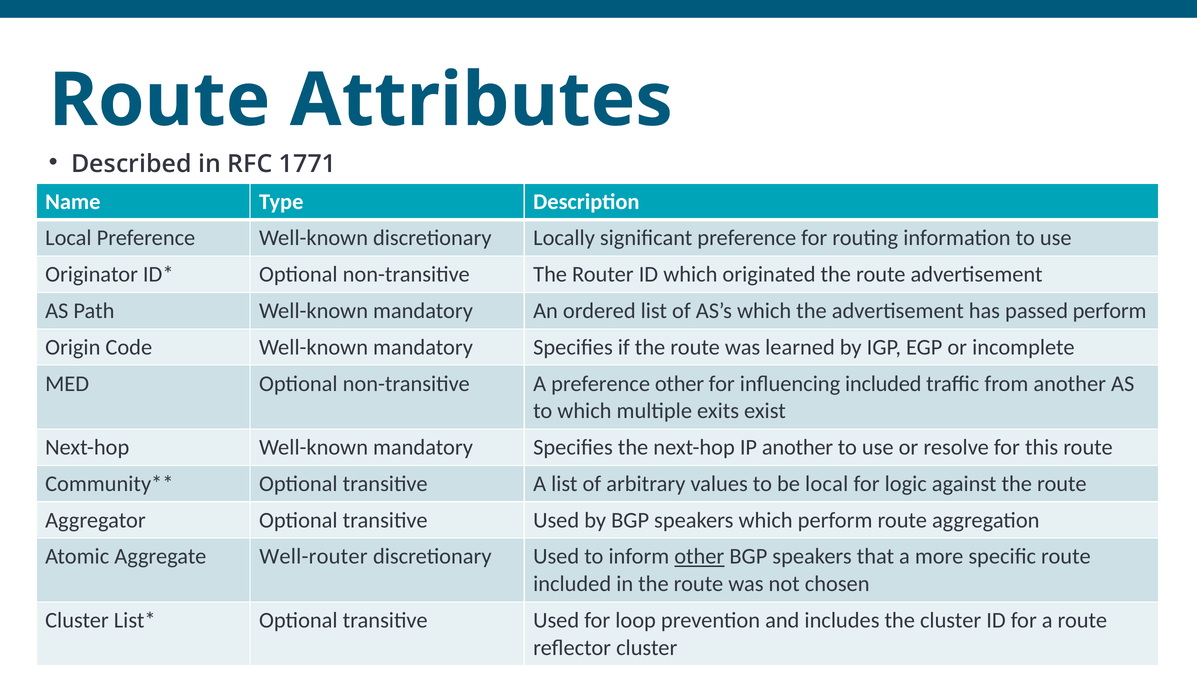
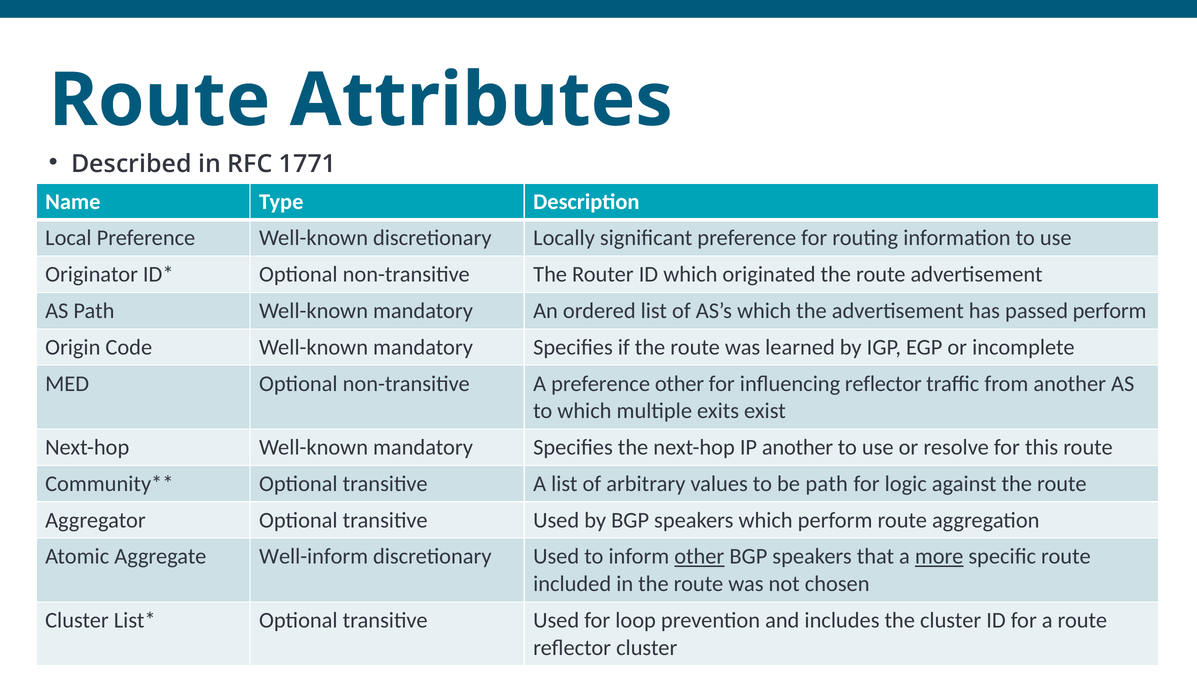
influencing included: included -> reflector (883, 384)
be local: local -> path (827, 484)
Well-router: Well-router -> Well-inform (314, 557)
more underline: none -> present (939, 557)
